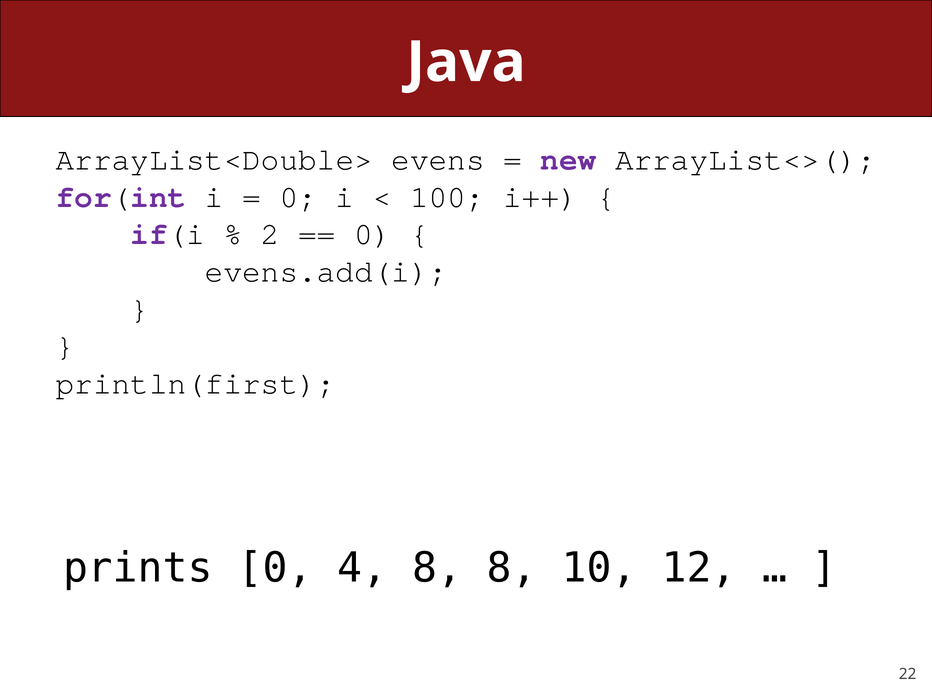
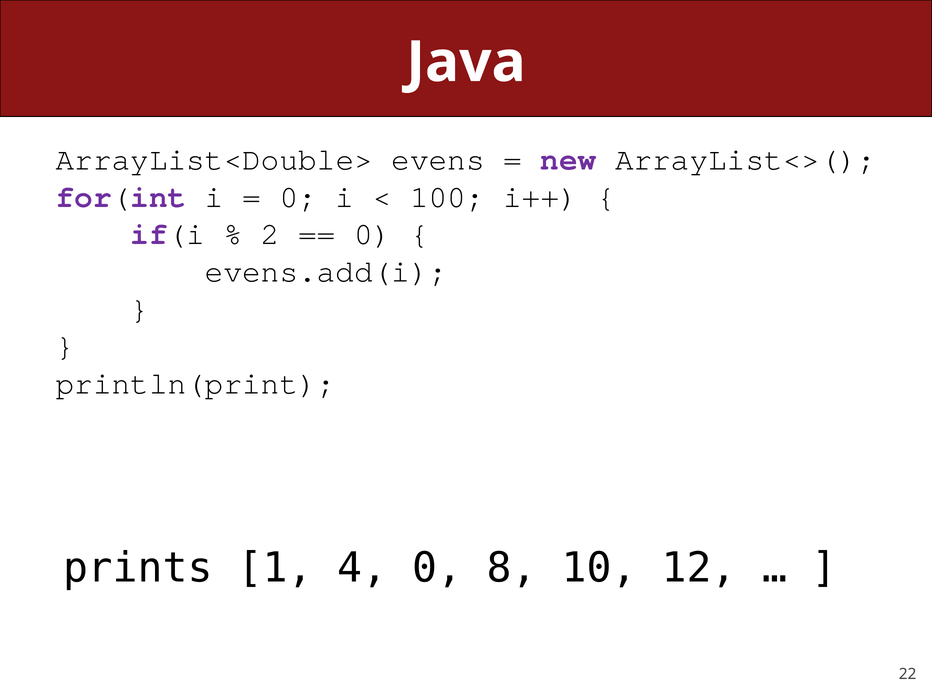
println(first: println(first -> println(print (196, 383)
prints 0: 0 -> 1 (275, 568)
4 8: 8 -> 0 (437, 568)
